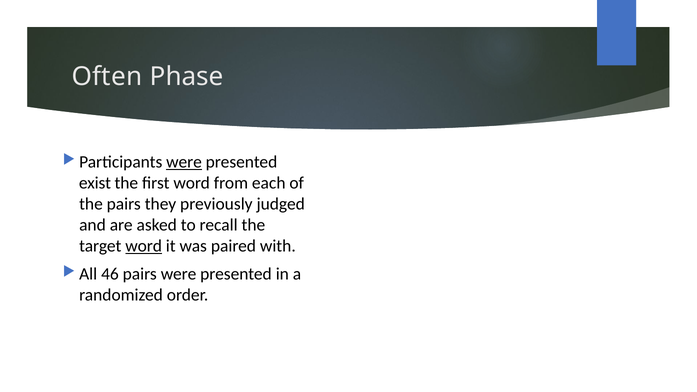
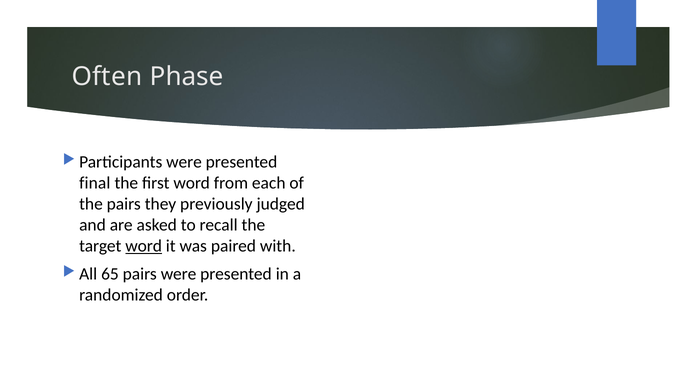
were underline: present -> none (184, 162)
exist: exist -> final (95, 183)
46: 46 -> 65 (110, 274)
